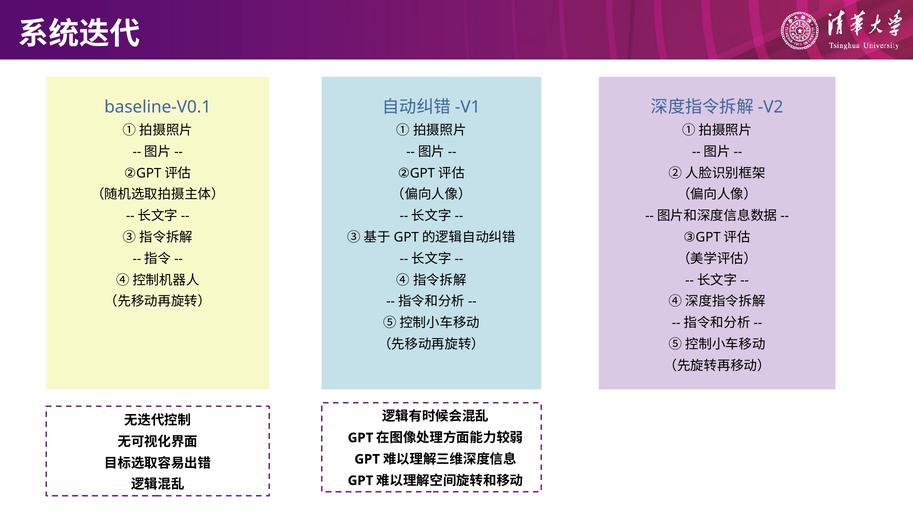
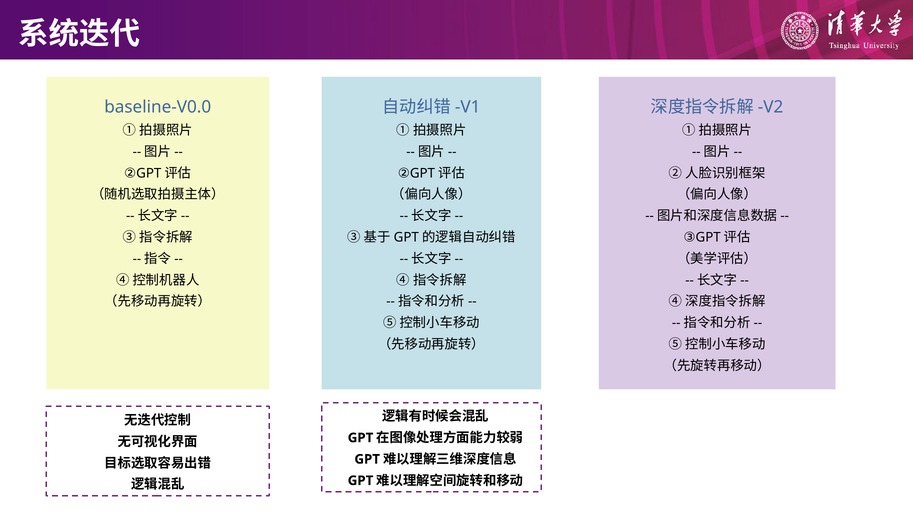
baseline-V0.1: baseline-V0.1 -> baseline-V0.0 (158, 107)
